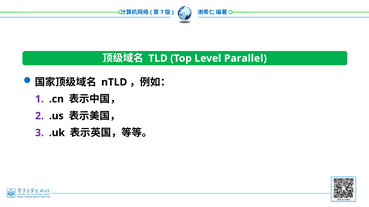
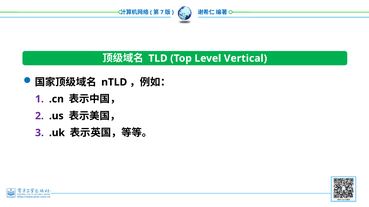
Parallel: Parallel -> Vertical (245, 59)
